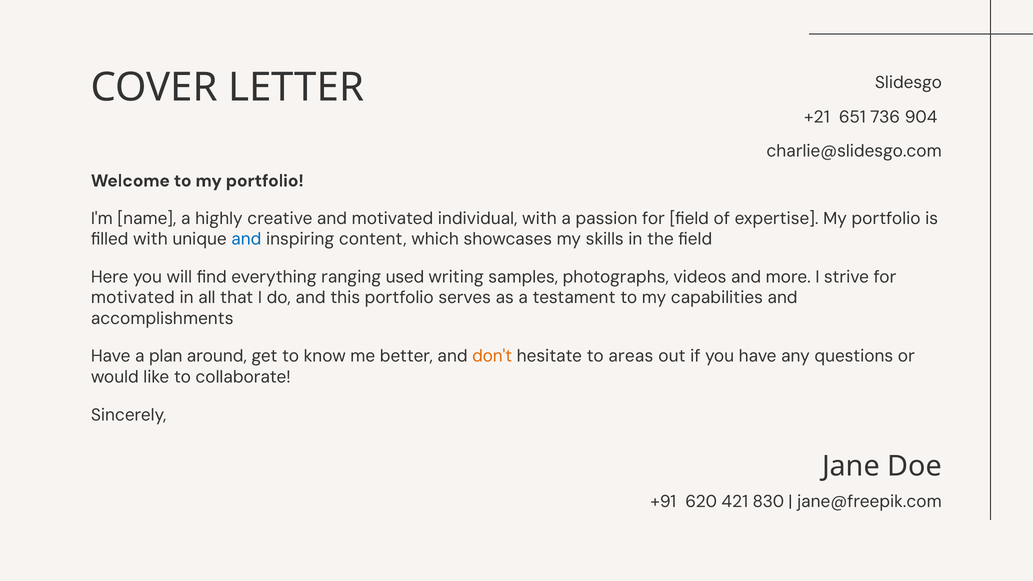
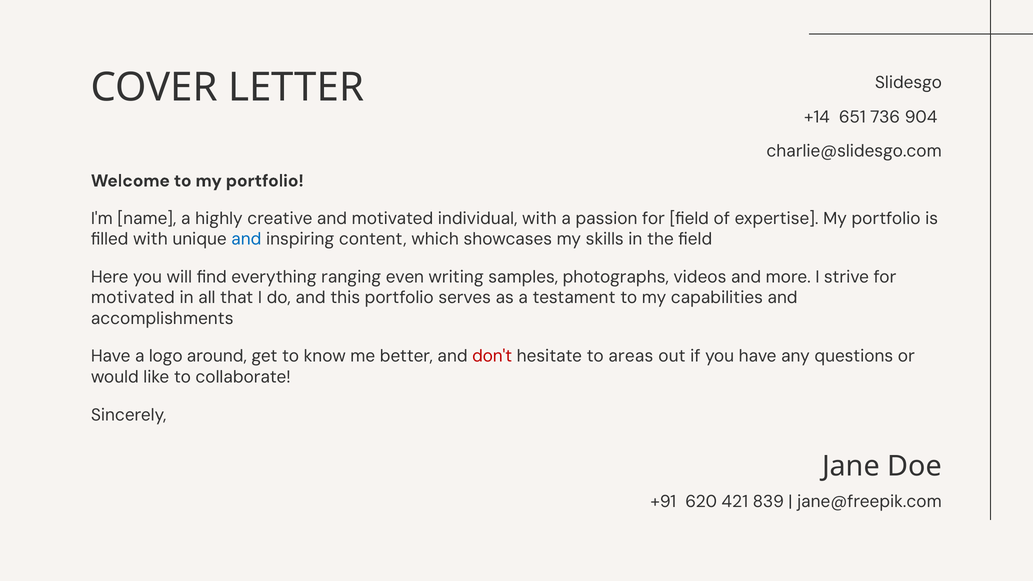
+21: +21 -> +14 (817, 117)
used: used -> even (405, 277)
plan: plan -> logo (166, 356)
don't colour: orange -> red (492, 356)
830: 830 -> 839 (768, 502)
